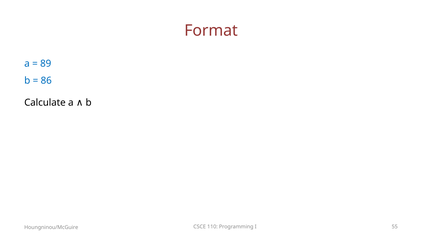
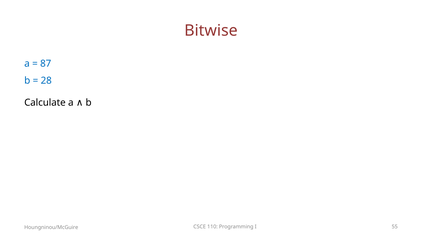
Format: Format -> Bitwise (211, 30)
89: 89 -> 87 (46, 63)
86: 86 -> 28 (46, 80)
